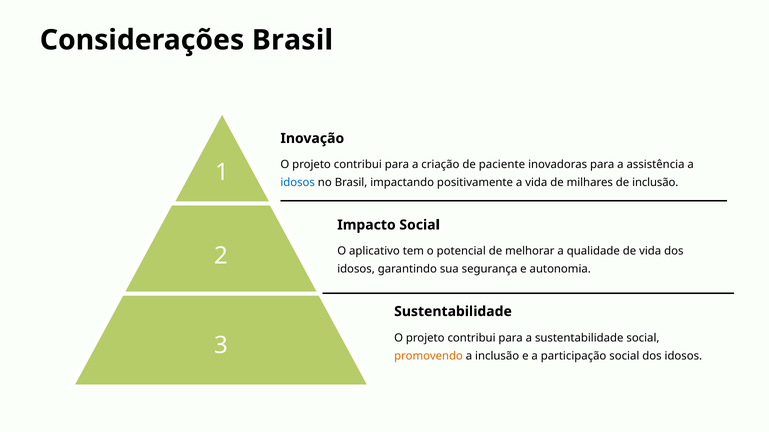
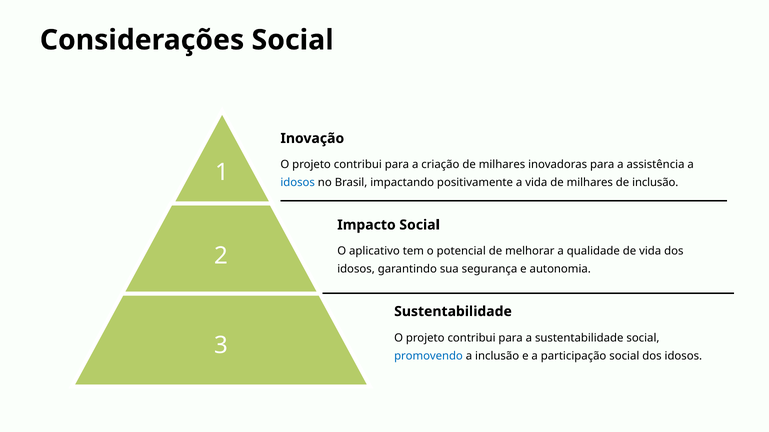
Considerações Brasil: Brasil -> Social (293, 40)
criação de paciente: paciente -> milhares (502, 165)
promovendo colour: orange -> blue (428, 356)
